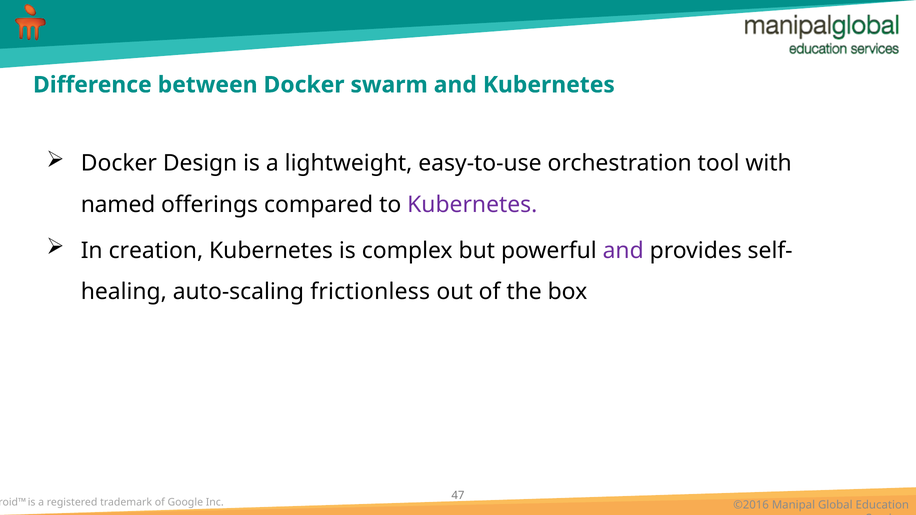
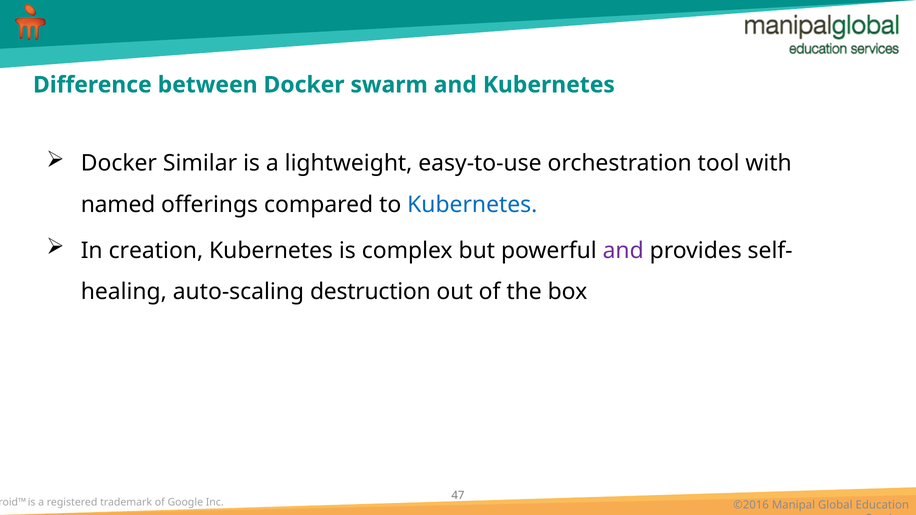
Design: Design -> Similar (200, 163)
Kubernetes colour: purple -> blue (472, 205)
frictionless: frictionless -> destruction (370, 292)
